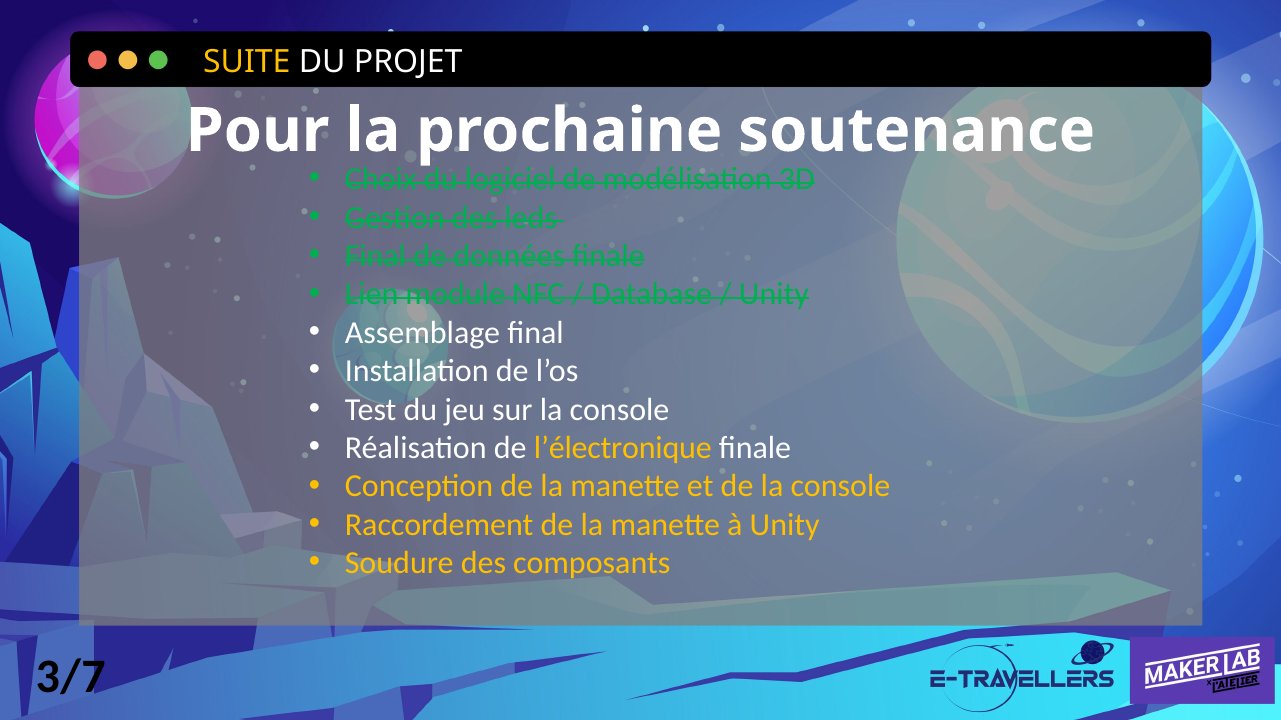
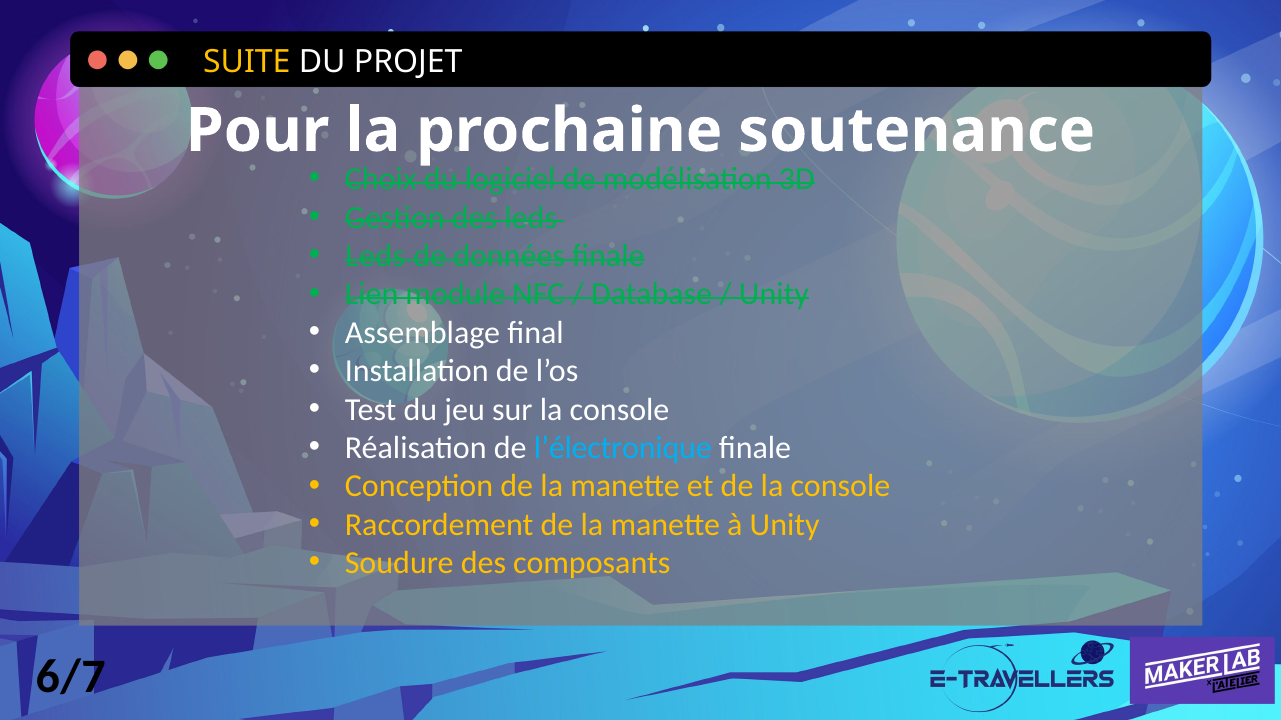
Final: Final -> Leds (375, 256)
l’électronique colour: yellow -> light blue (623, 448)
3/7: 3/7 -> 6/7 (71, 677)
